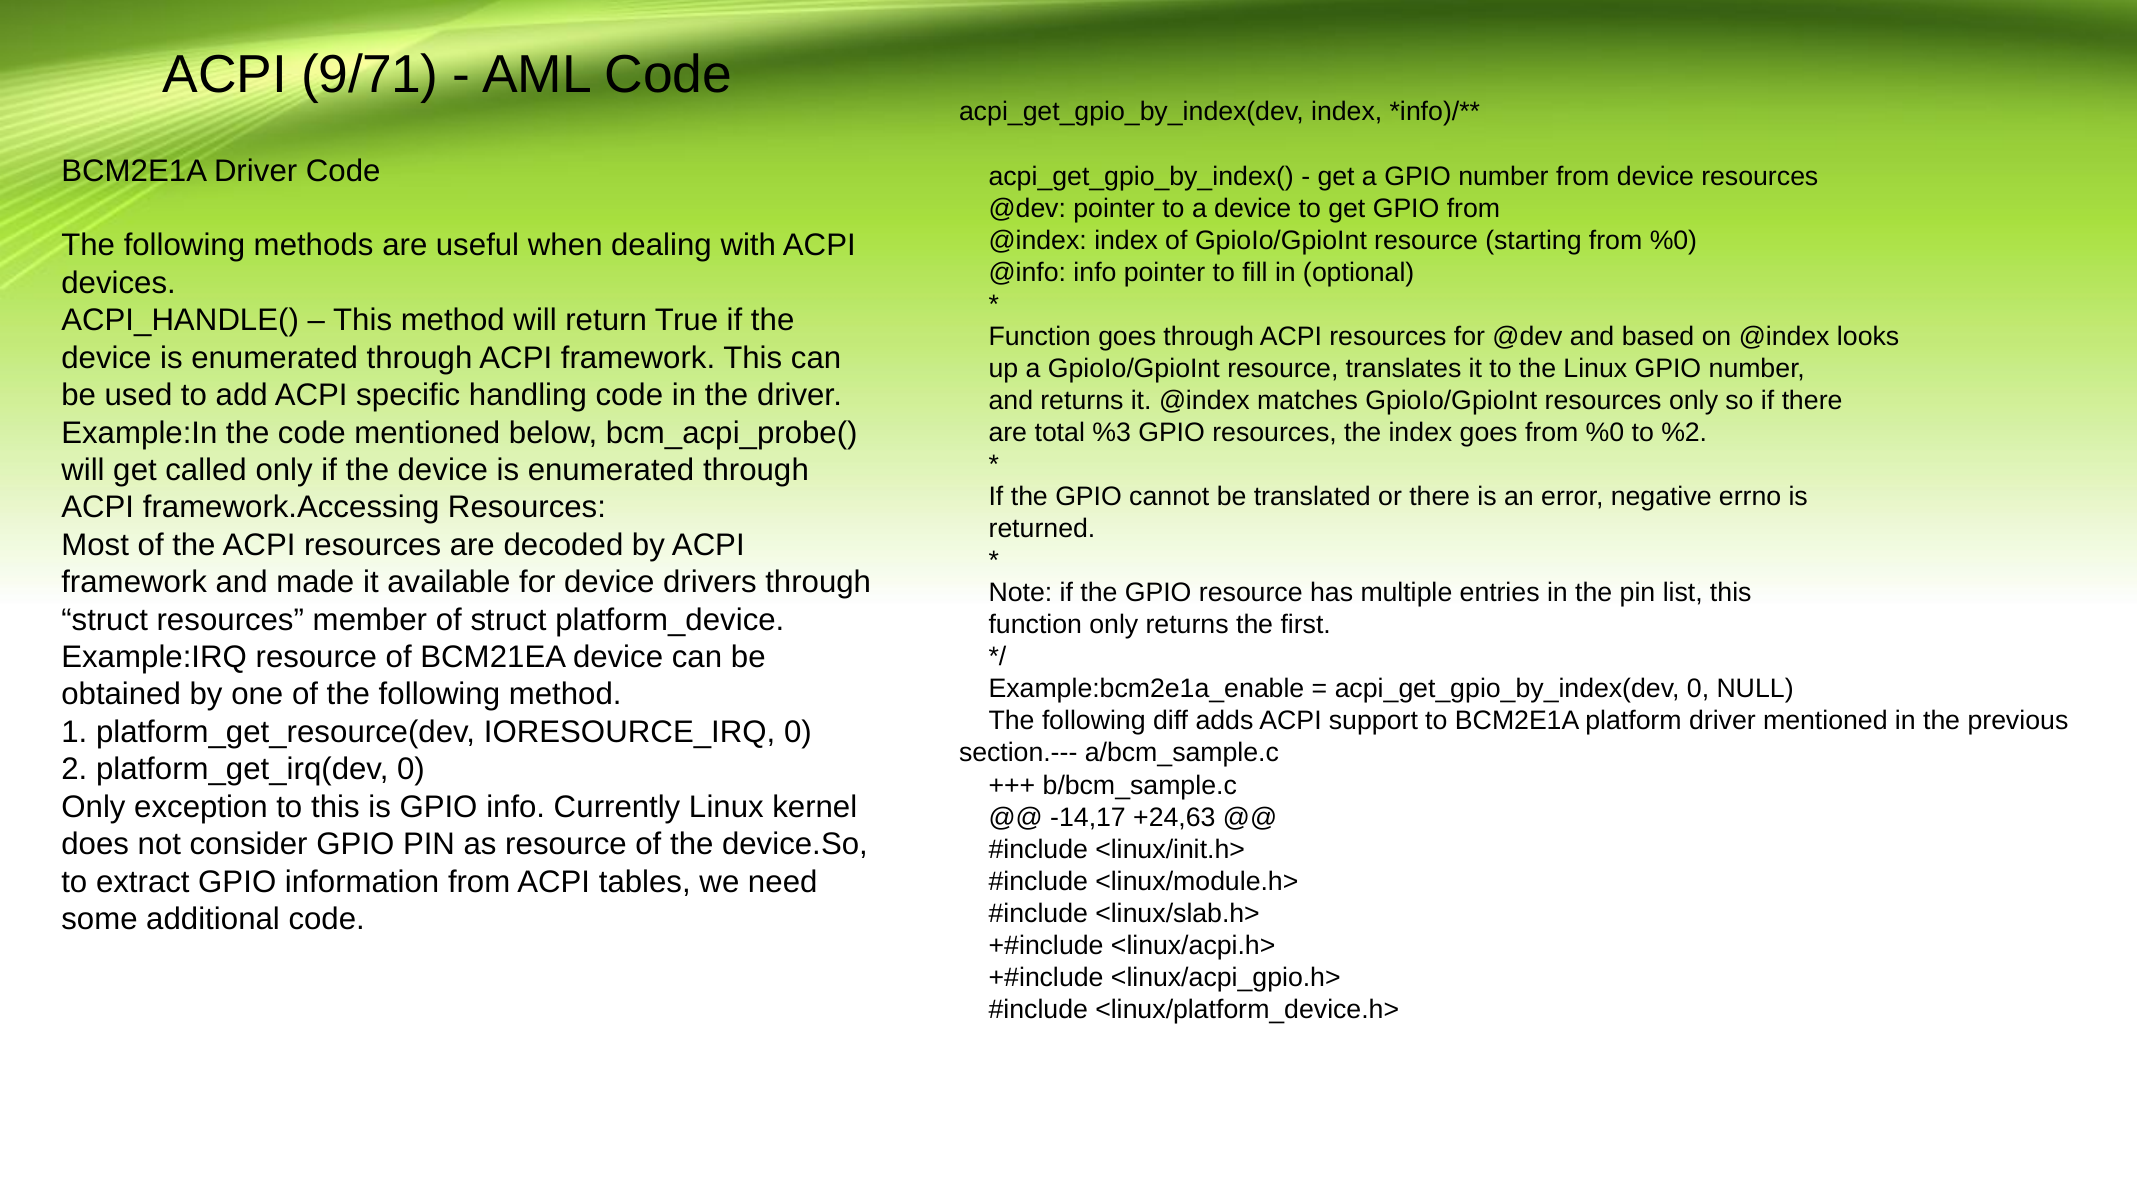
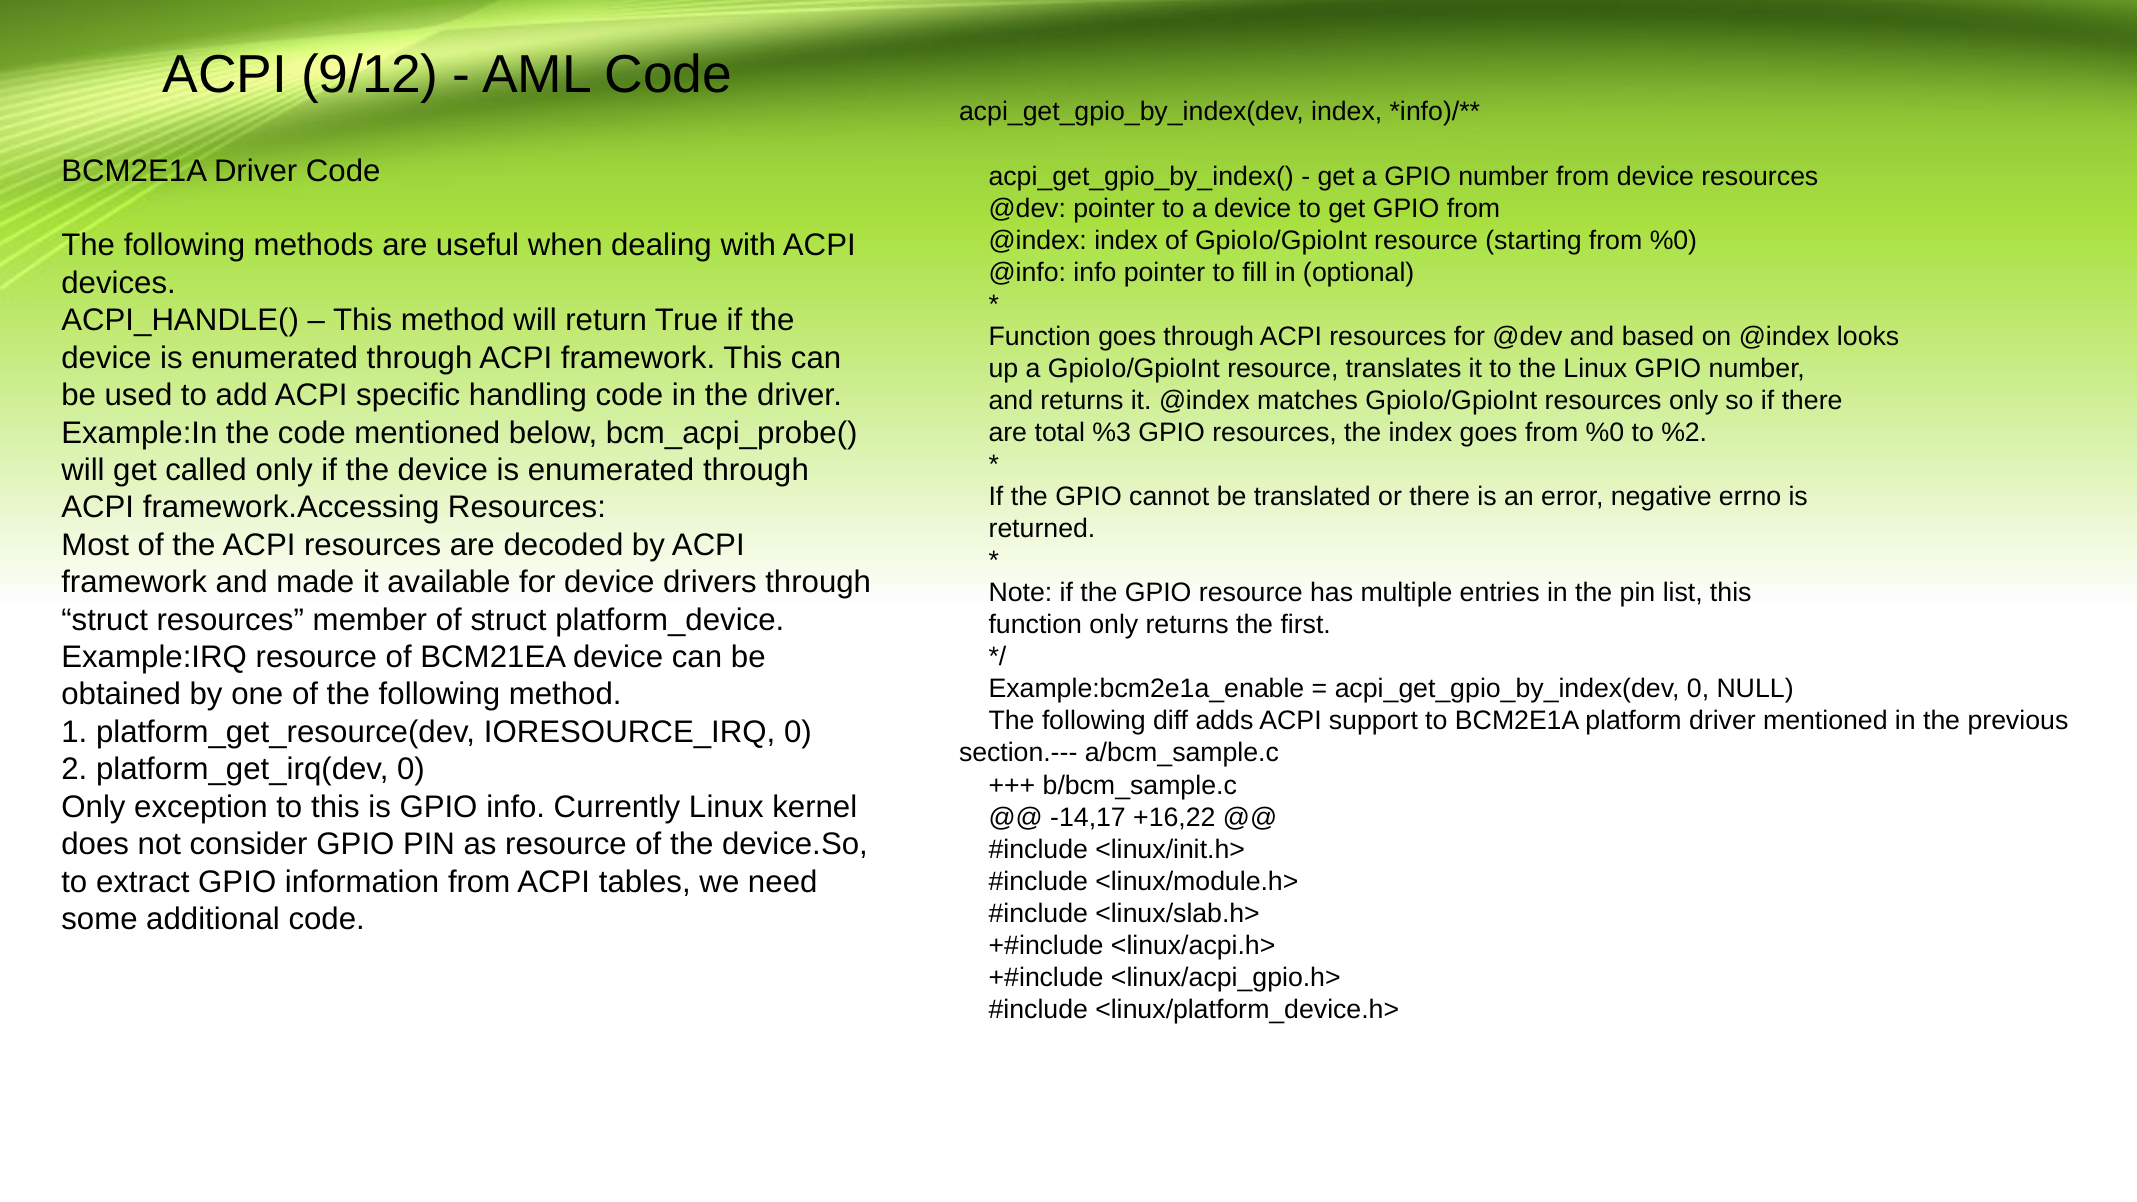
9/71: 9/71 -> 9/12 (370, 75)
+24,63: +24,63 -> +16,22 (1174, 817)
